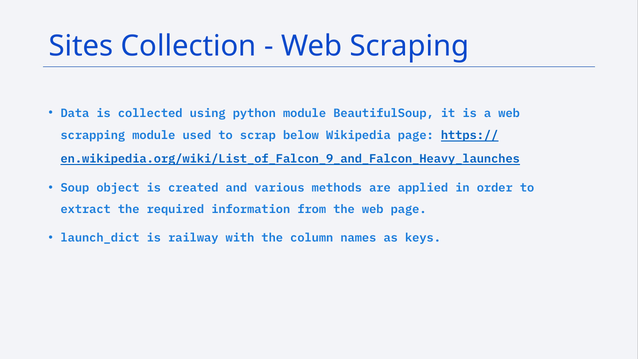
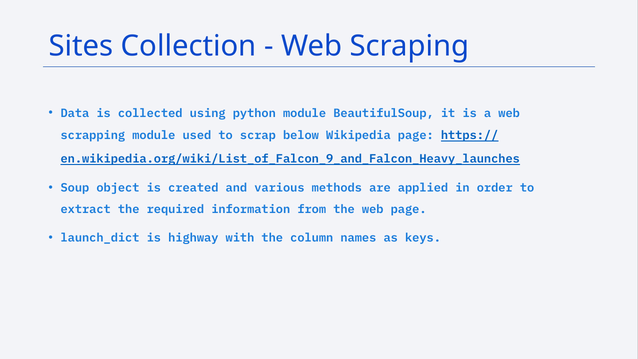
railway: railway -> highway (193, 238)
